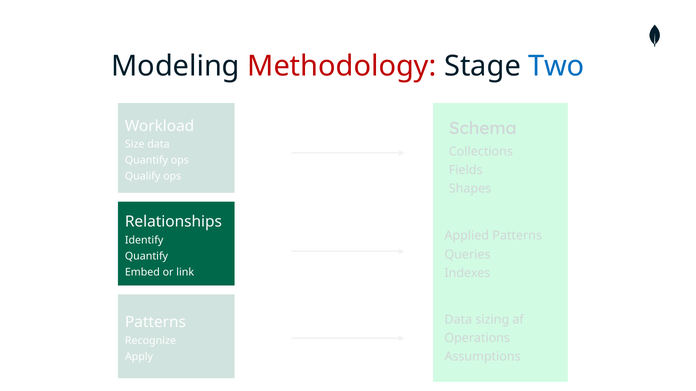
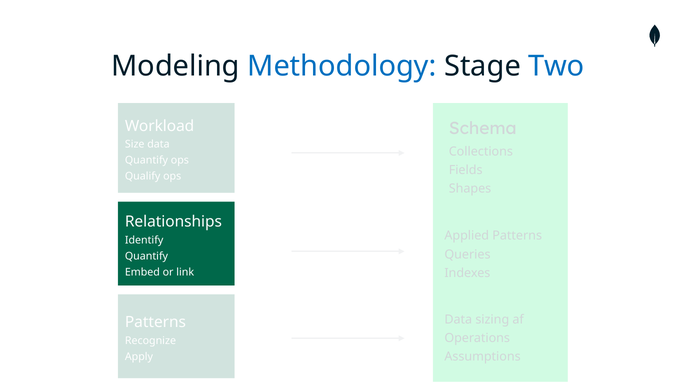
Methodology colour: red -> blue (342, 66)
